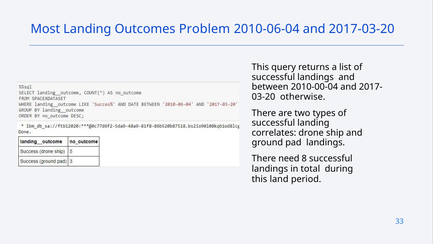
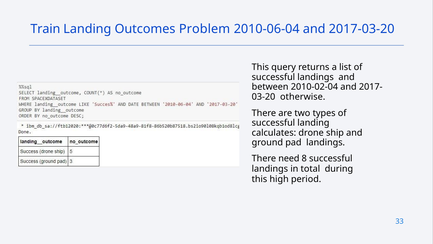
Most: Most -> Train (45, 29)
2010-00-04: 2010-00-04 -> 2010-02-04 (314, 87)
correlates: correlates -> calculates (274, 133)
land: land -> high (279, 179)
